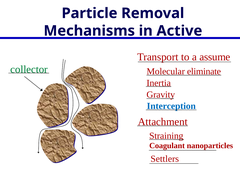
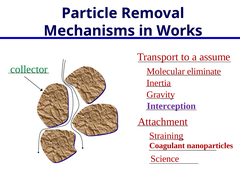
Active: Active -> Works (179, 31)
Interception colour: blue -> purple (171, 106)
Settlers: Settlers -> Science (165, 159)
